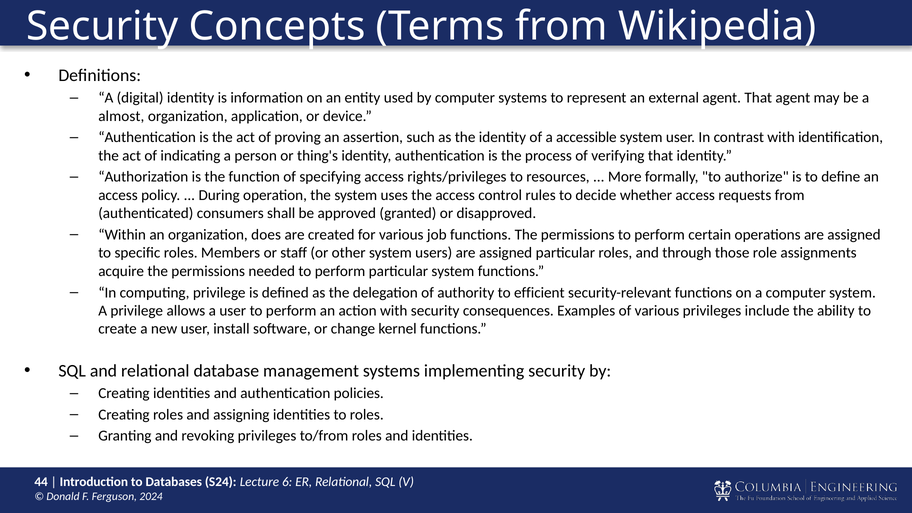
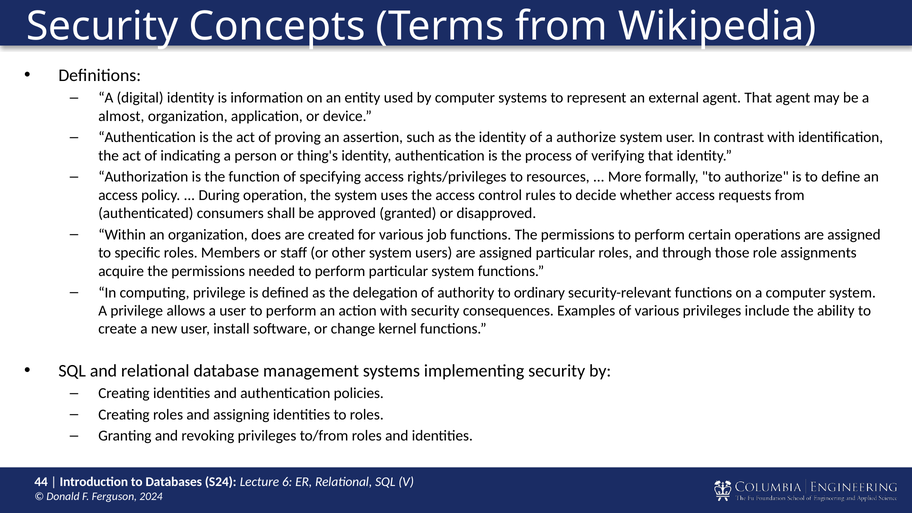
a accessible: accessible -> authorize (586, 137)
efficient: efficient -> ordinary (539, 293)
